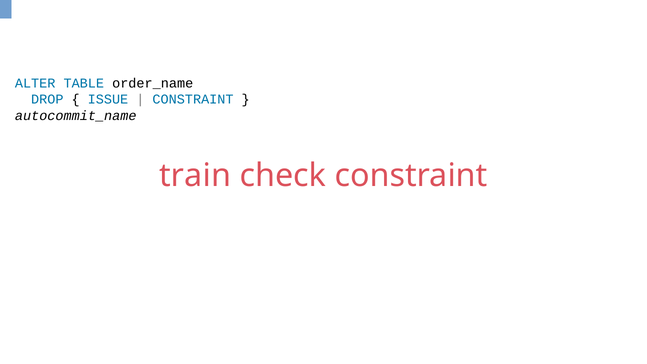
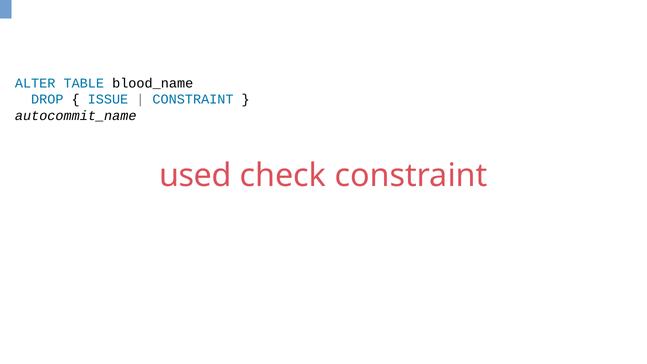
order_name: order_name -> blood_name (153, 83)
train: train -> used (195, 175)
